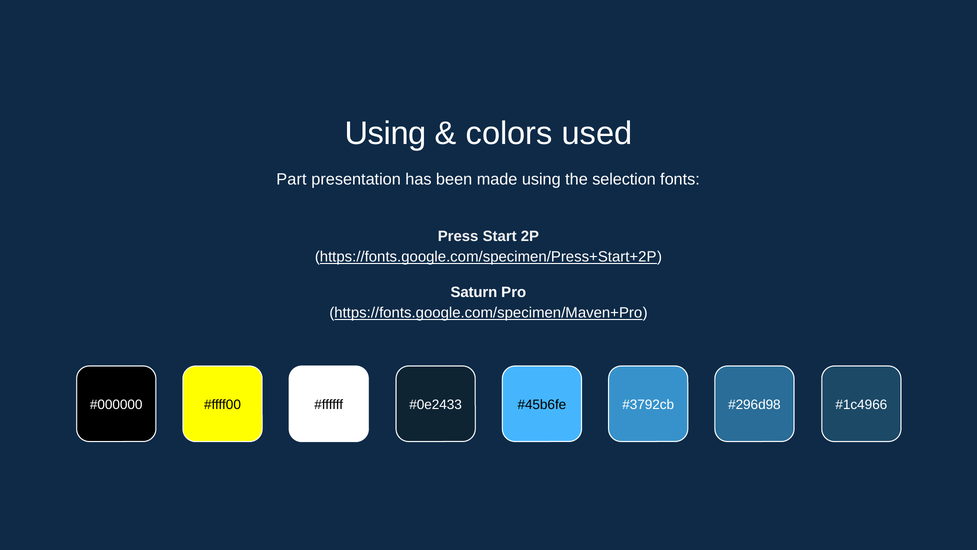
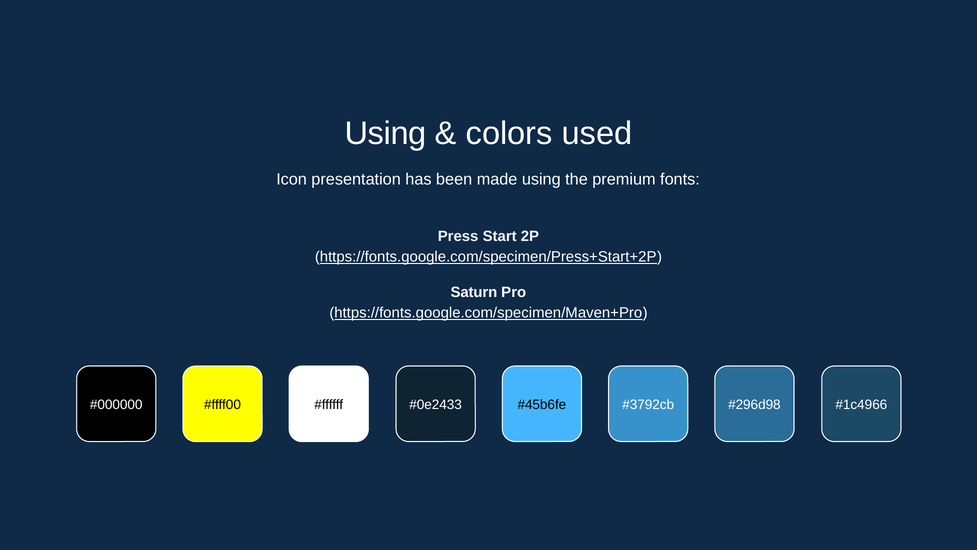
Part: Part -> Icon (292, 179)
selection: selection -> premium (624, 179)
